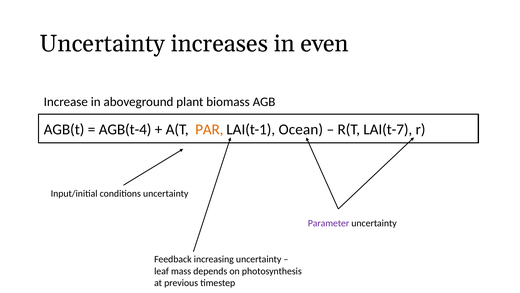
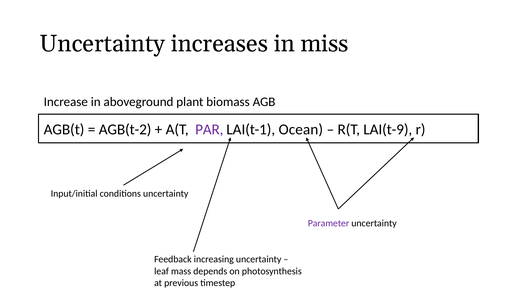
even: even -> miss (324, 44)
AGB(t-4: AGB(t-4 -> AGB(t-2 (125, 129)
PAR colour: orange -> purple (209, 129)
LAI(t-7: LAI(t-7 -> LAI(t-9 (388, 129)
